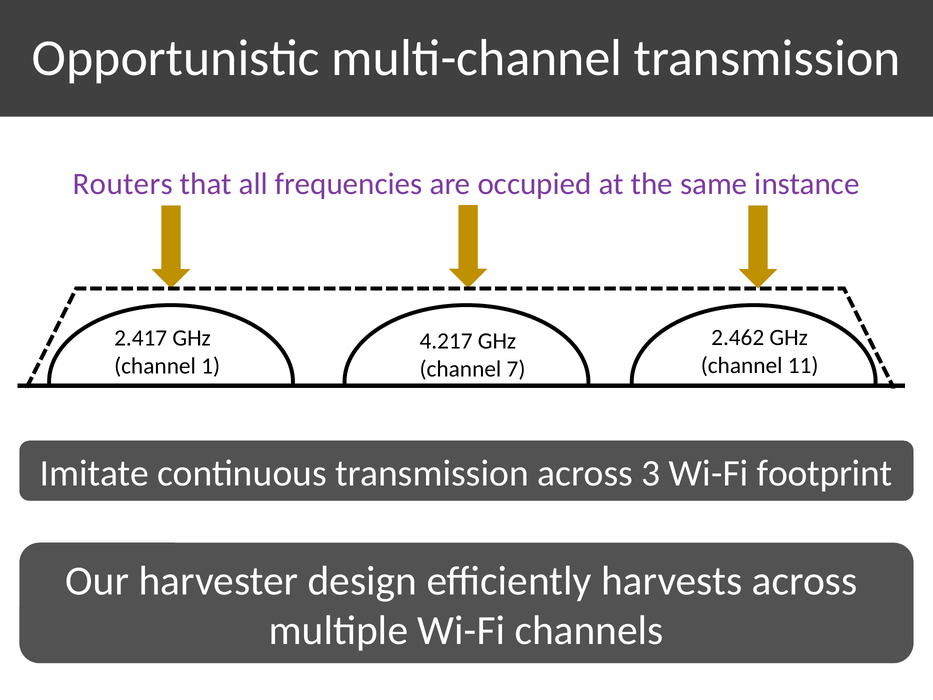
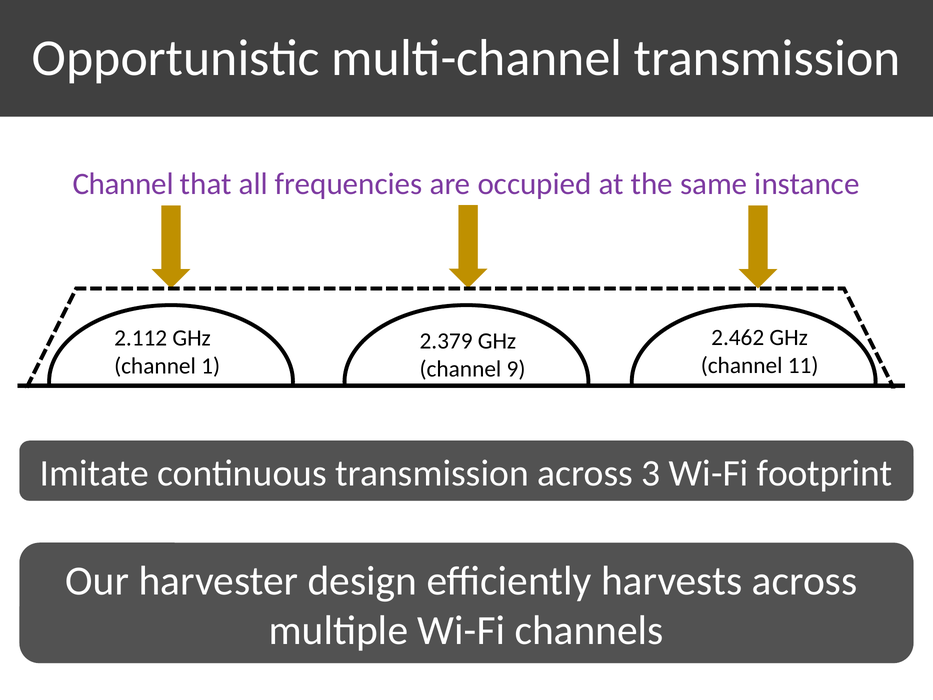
Routers: Routers -> Channel (123, 184)
2.417: 2.417 -> 2.112 (141, 338)
4.217: 4.217 -> 2.379 (446, 341)
7: 7 -> 9 (516, 369)
